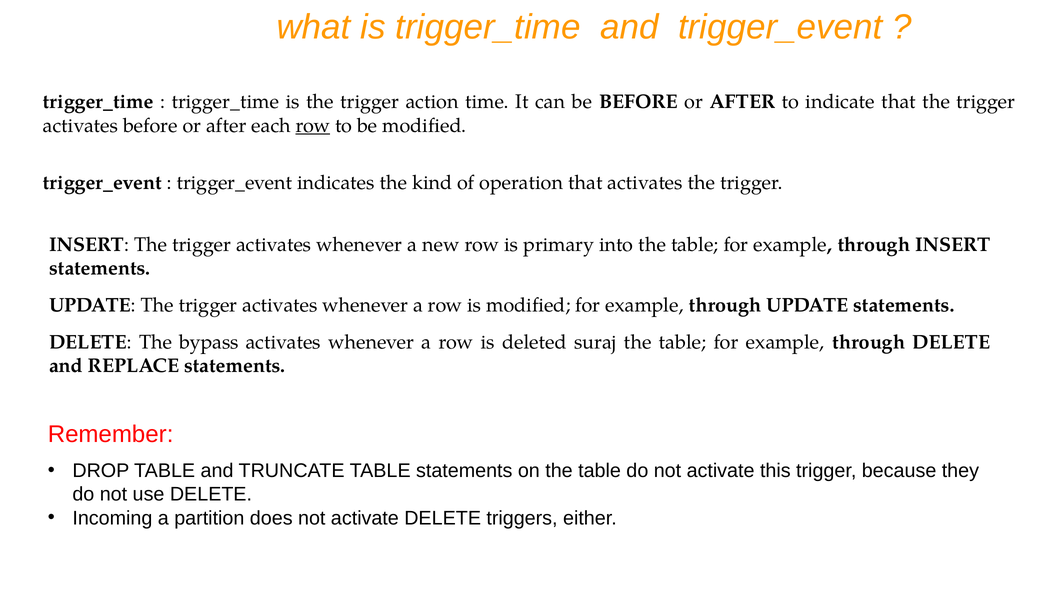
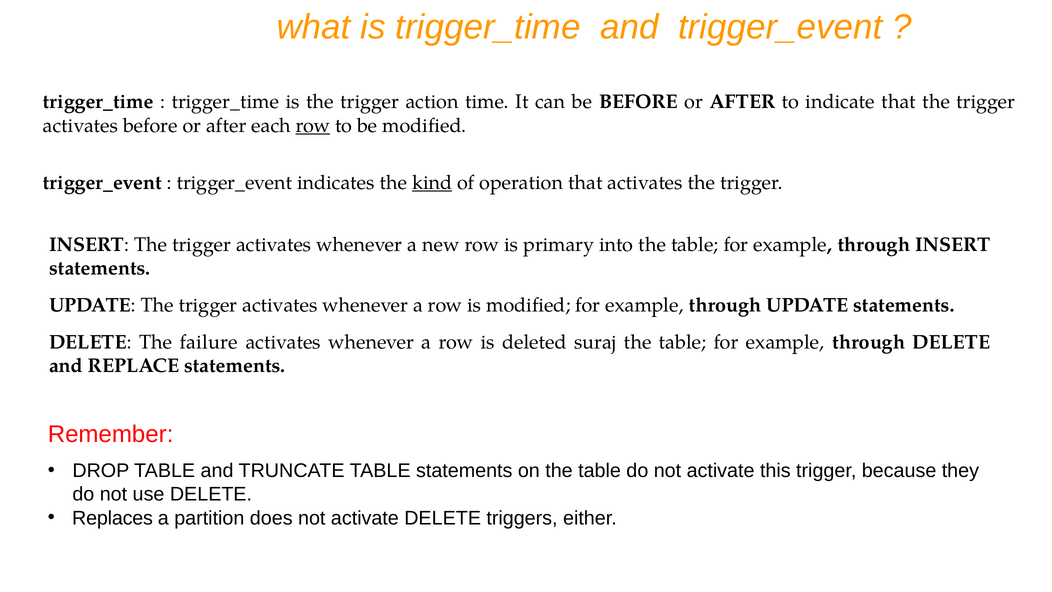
kind underline: none -> present (432, 182)
bypass: bypass -> failure (209, 342)
Incoming: Incoming -> Replaces (113, 518)
